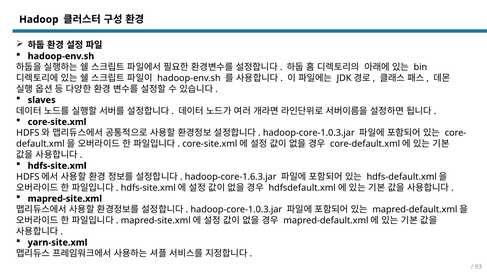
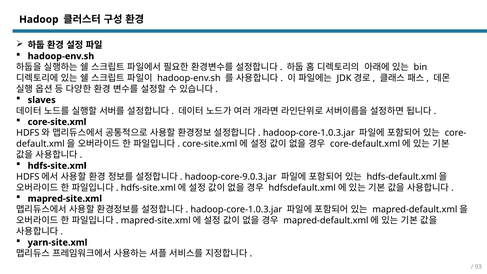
hadoop-core-1.6.3.jar: hadoop-core-1.6.3.jar -> hadoop-core-9.0.3.jar (231, 177)
